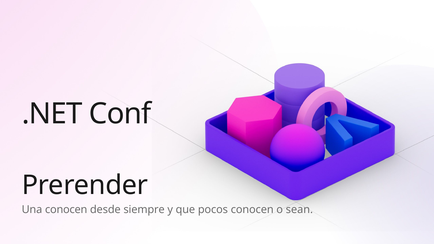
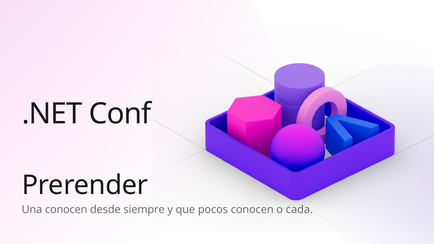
sean: sean -> cada (299, 210)
